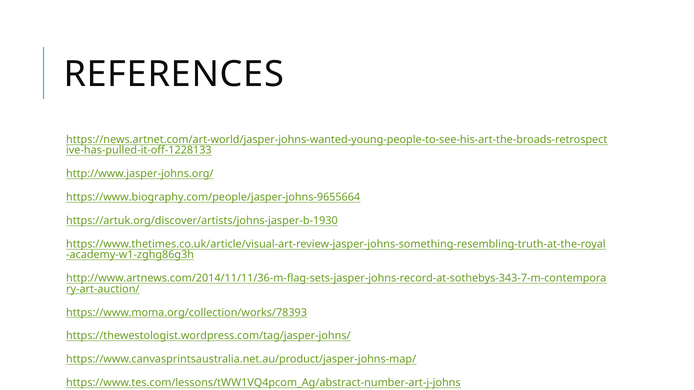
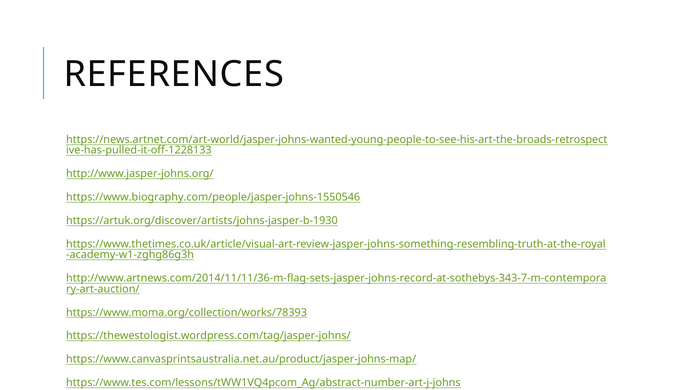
https://www.biography.com/people/jasper-johns-9655664: https://www.biography.com/people/jasper-johns-9655664 -> https://www.biography.com/people/jasper-johns-1550546 (213, 197)
